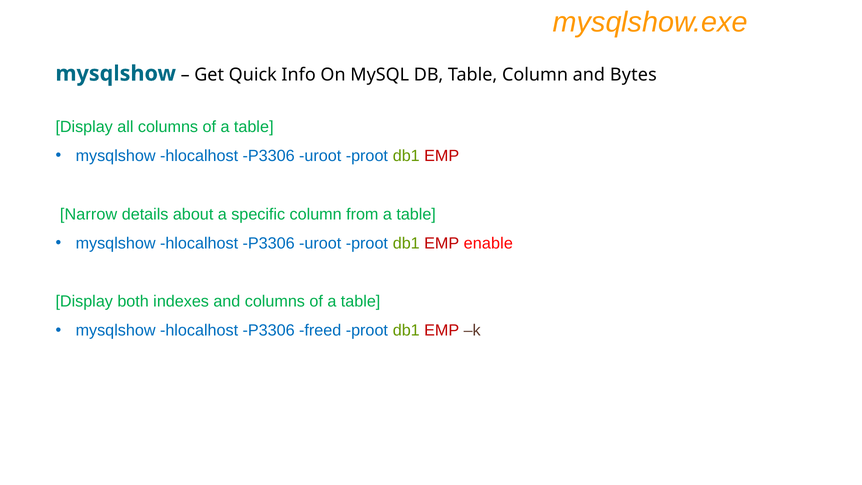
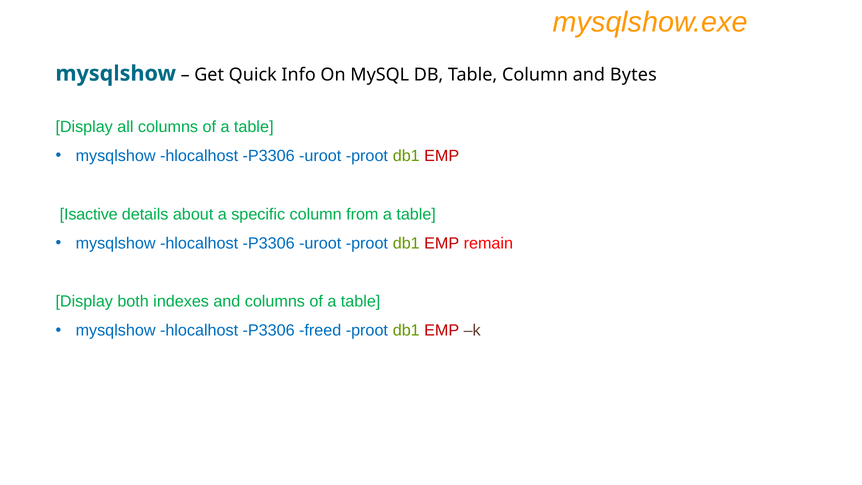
Narrow: Narrow -> Isactive (89, 214)
enable: enable -> remain (488, 243)
